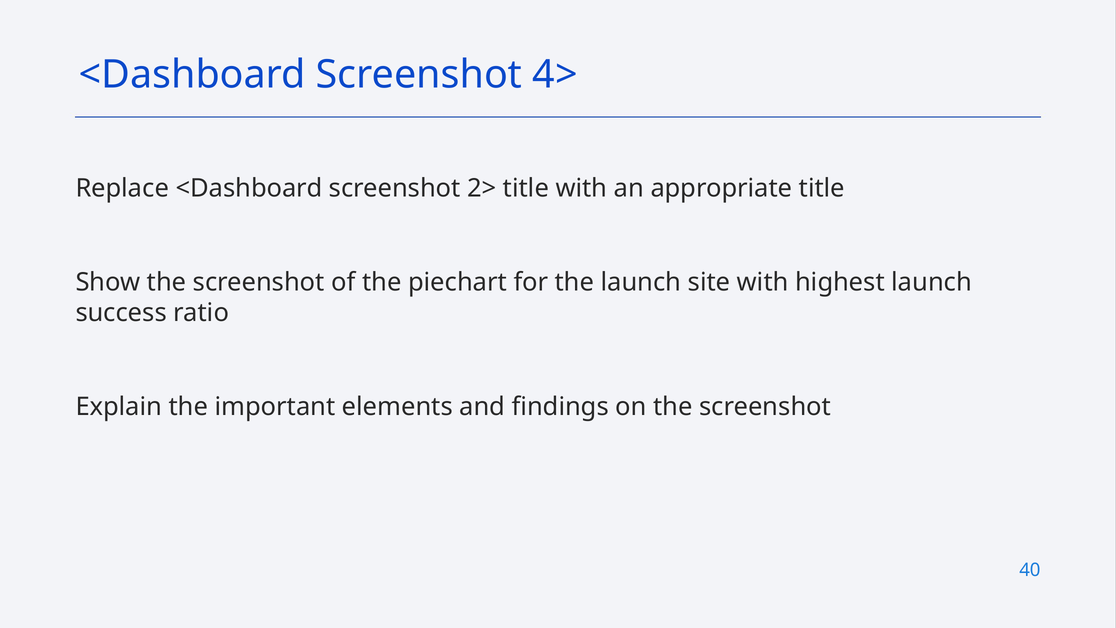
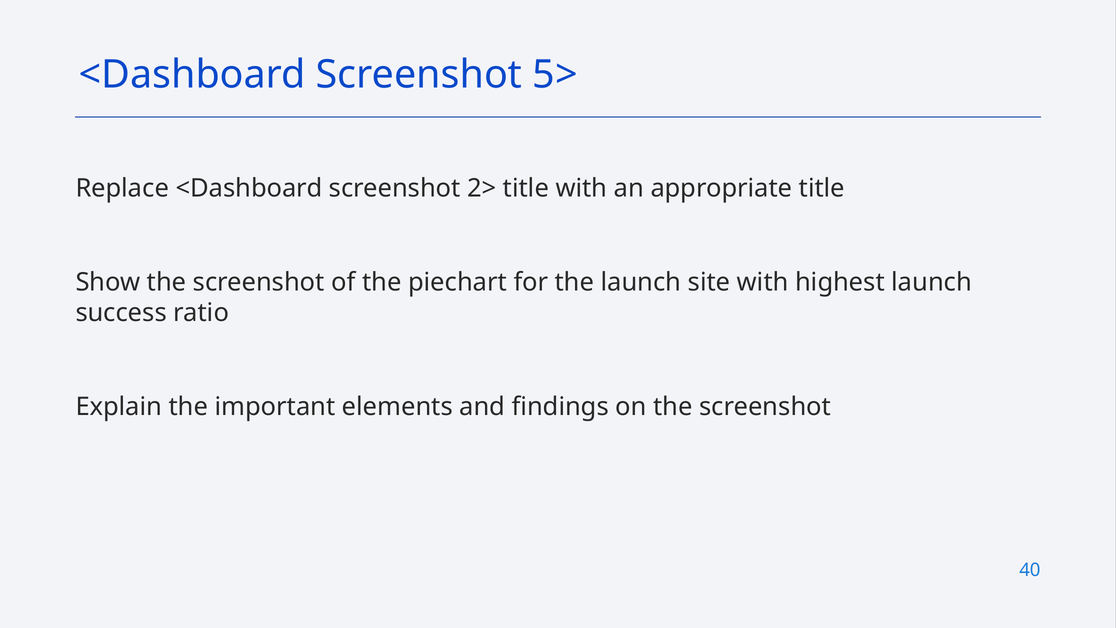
4>: 4> -> 5> (555, 75)
